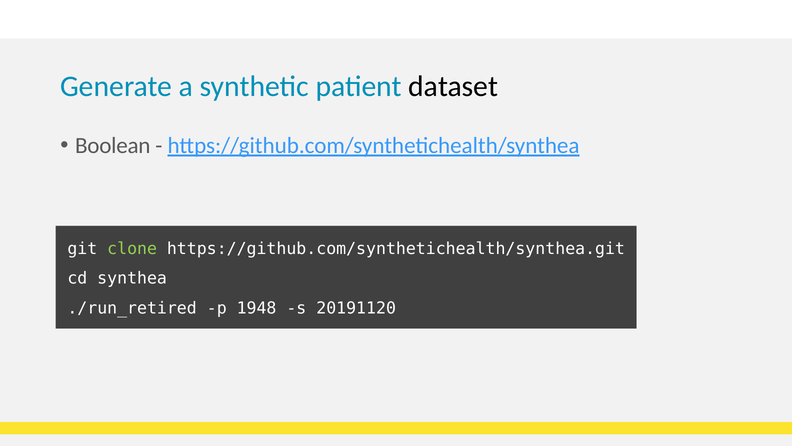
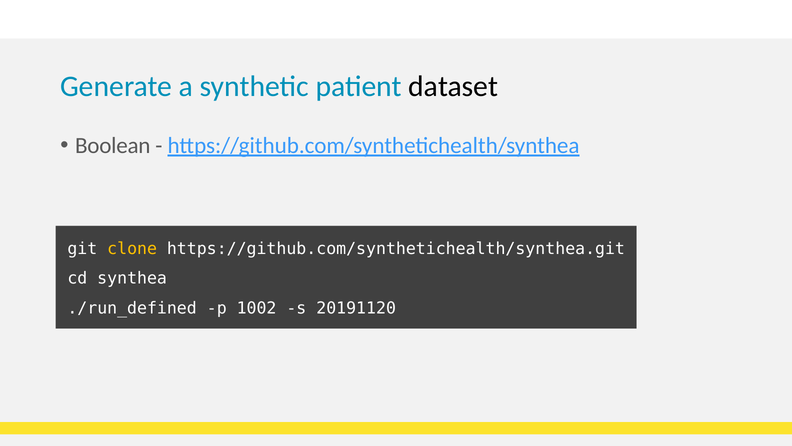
clone colour: light green -> yellow (132, 248)
./run_retired: ./run_retired -> ./run_defined (132, 308)
1948: 1948 -> 1002 (257, 308)
